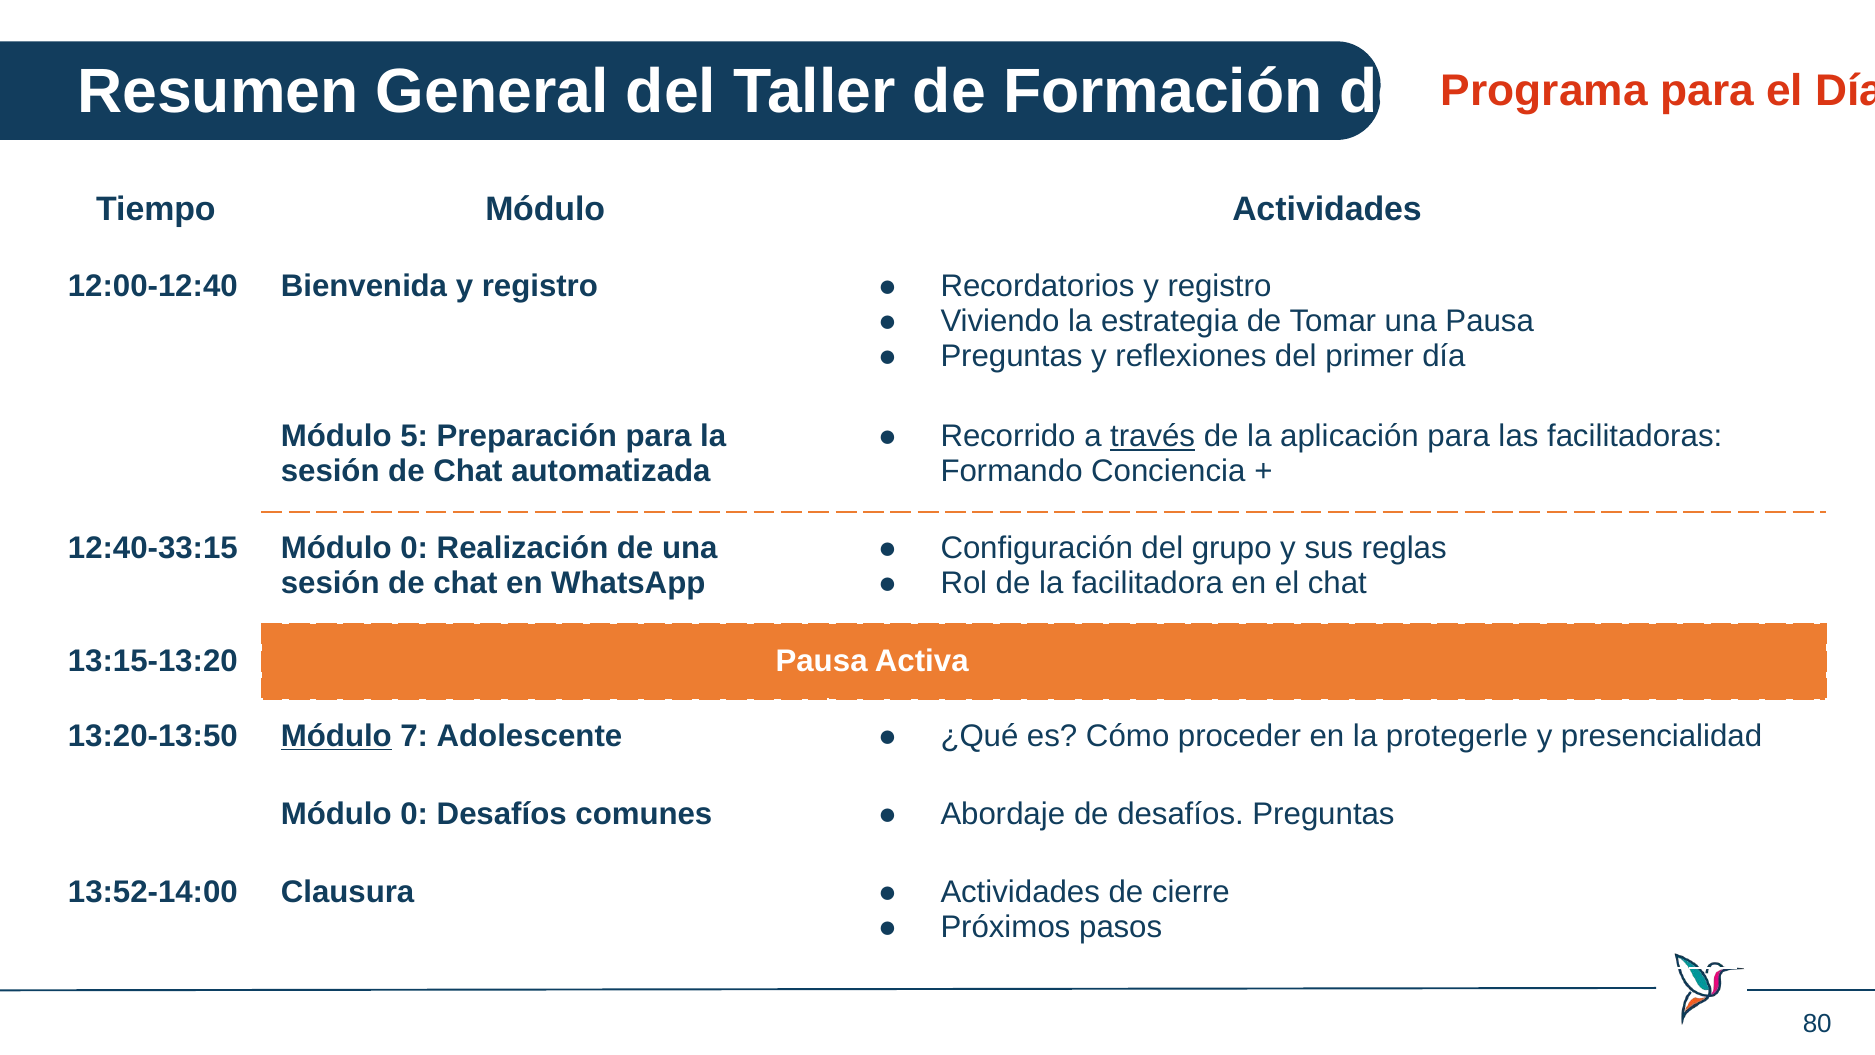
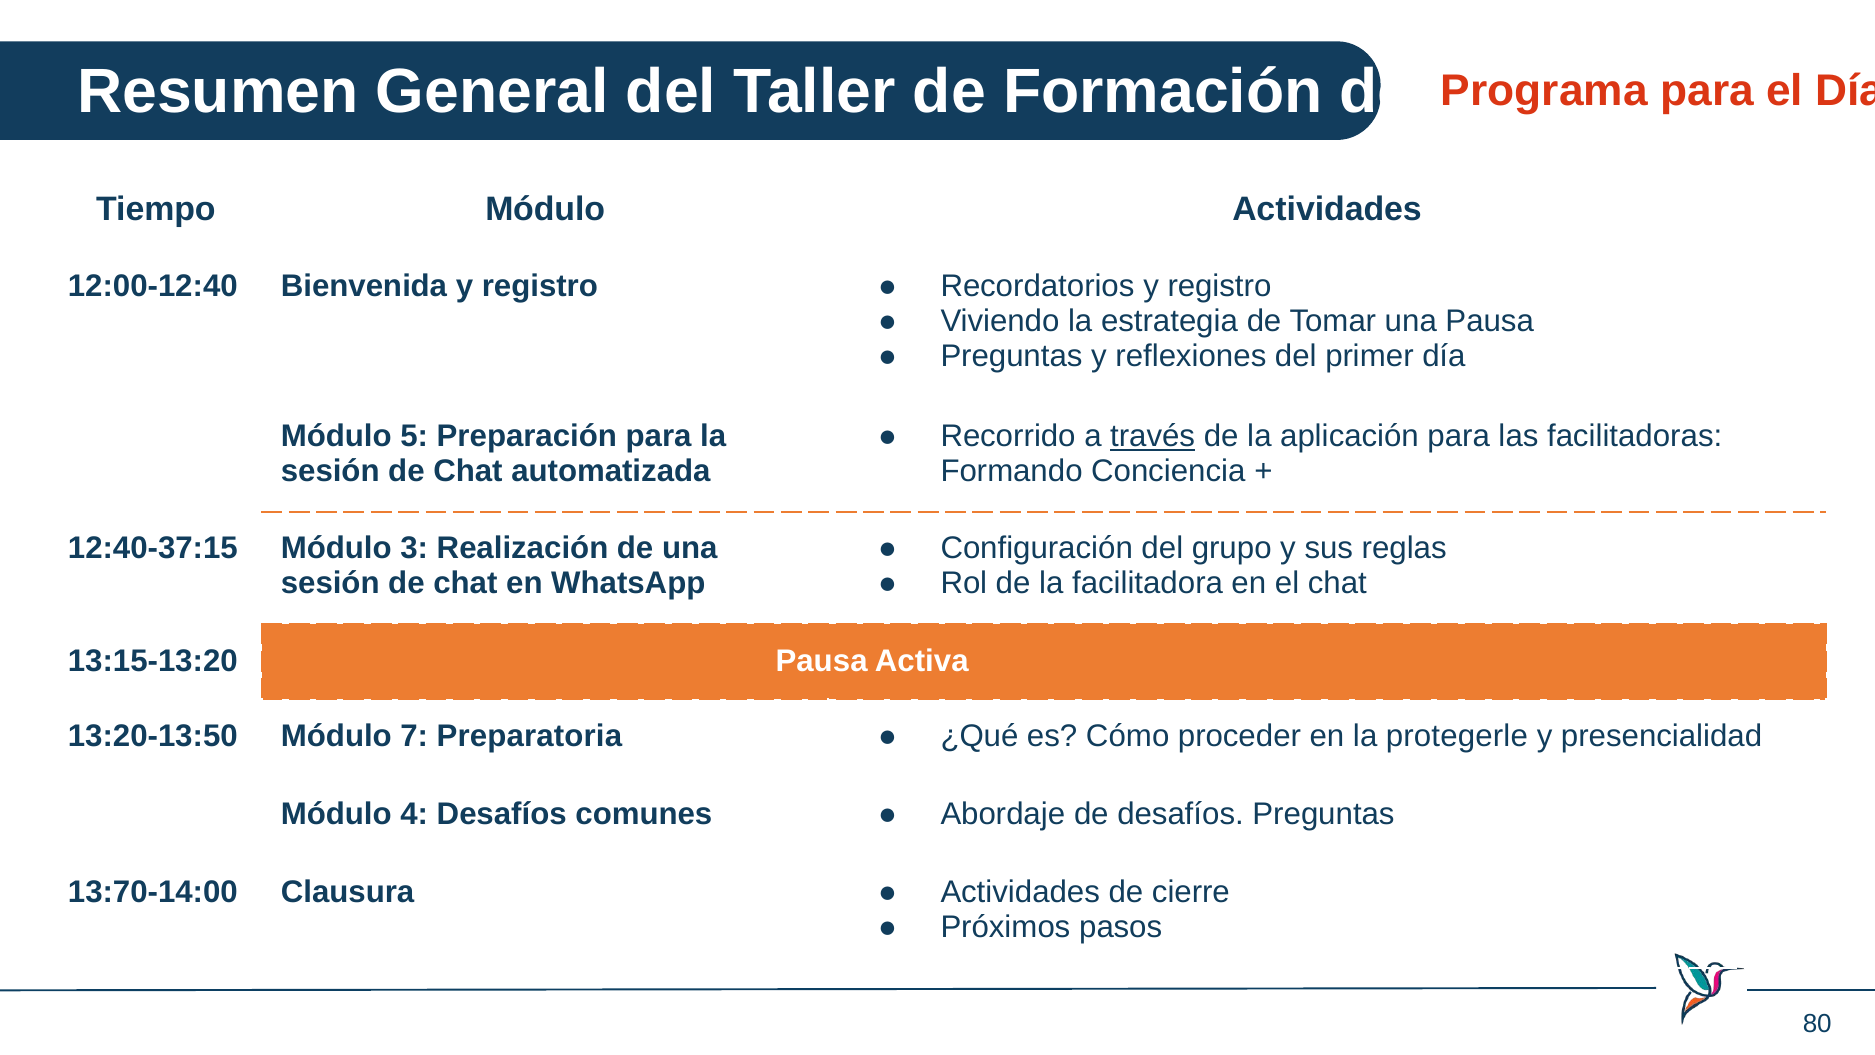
12:40-33:15: 12:40-33:15 -> 12:40-37:15 (153, 549)
0: 0 -> 3 (414, 549)
Módulo underline: present -> none (336, 736)
Adolescente: Adolescente -> Preparatoria (529, 736)
0: 0 -> 4 (414, 814)
13:52-14:00: 13:52-14:00 -> 13:70-14:00 (153, 892)
